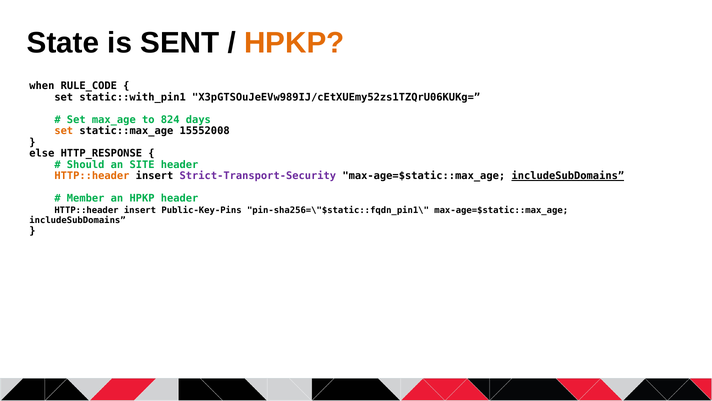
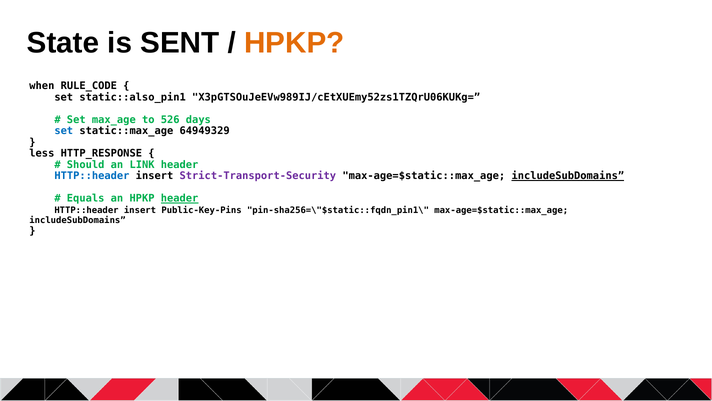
static::with_pin1: static::with_pin1 -> static::also_pin1 (133, 97)
824: 824 -> 526 (170, 120)
set colour: orange -> blue (64, 131)
15552008: 15552008 -> 64949329 (205, 131)
else: else -> less (42, 153)
SITE: SITE -> LINK (142, 165)
HTTP::header colour: orange -> blue (92, 176)
Member: Member -> Equals (86, 198)
header underline: none -> present (180, 198)
